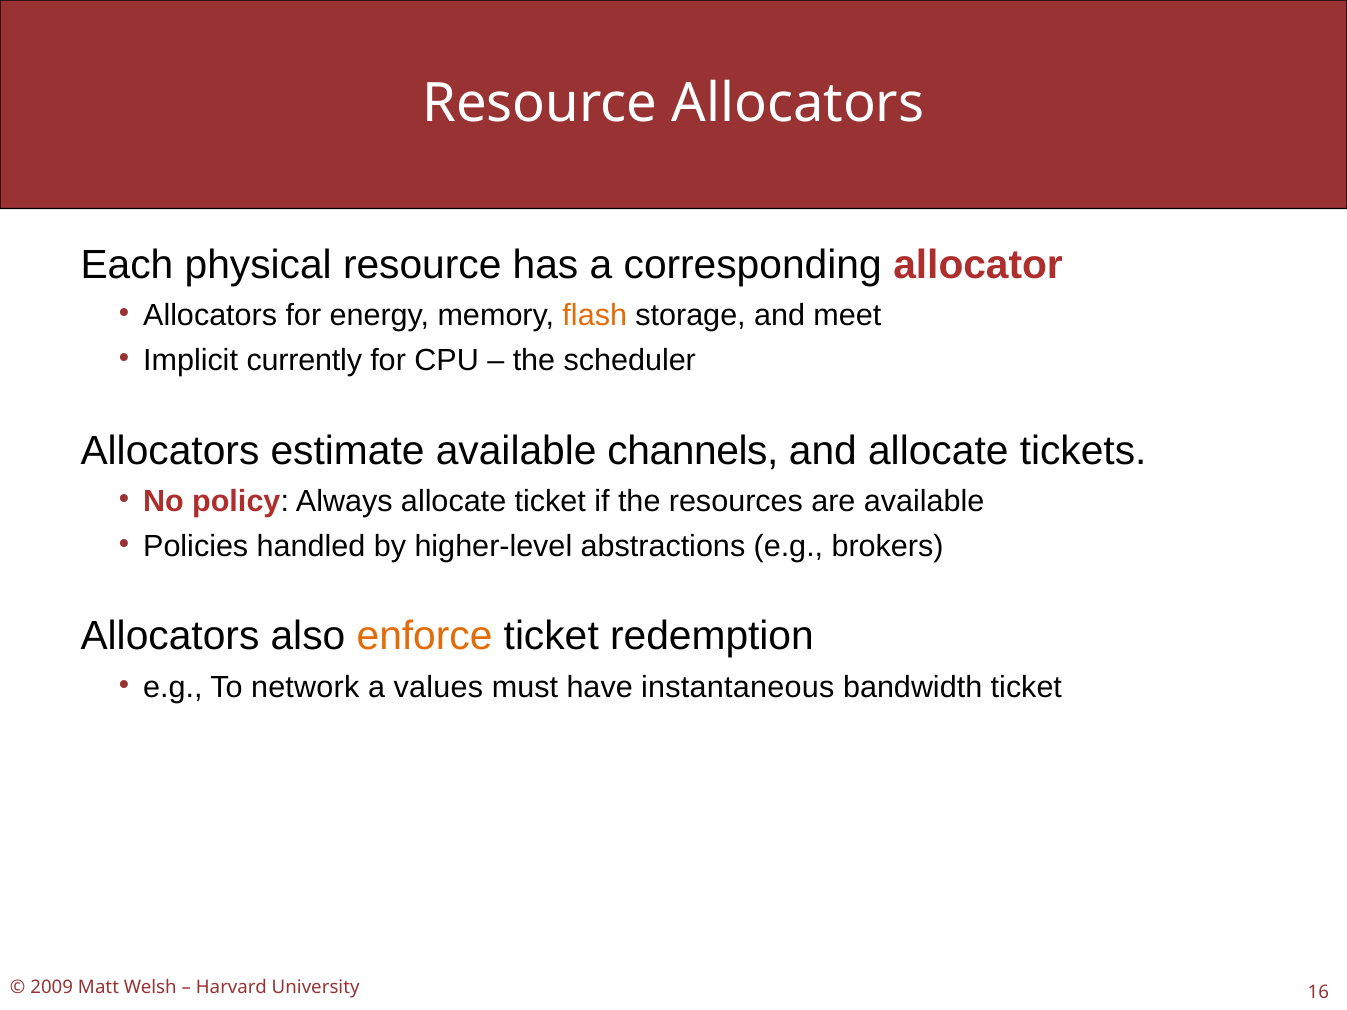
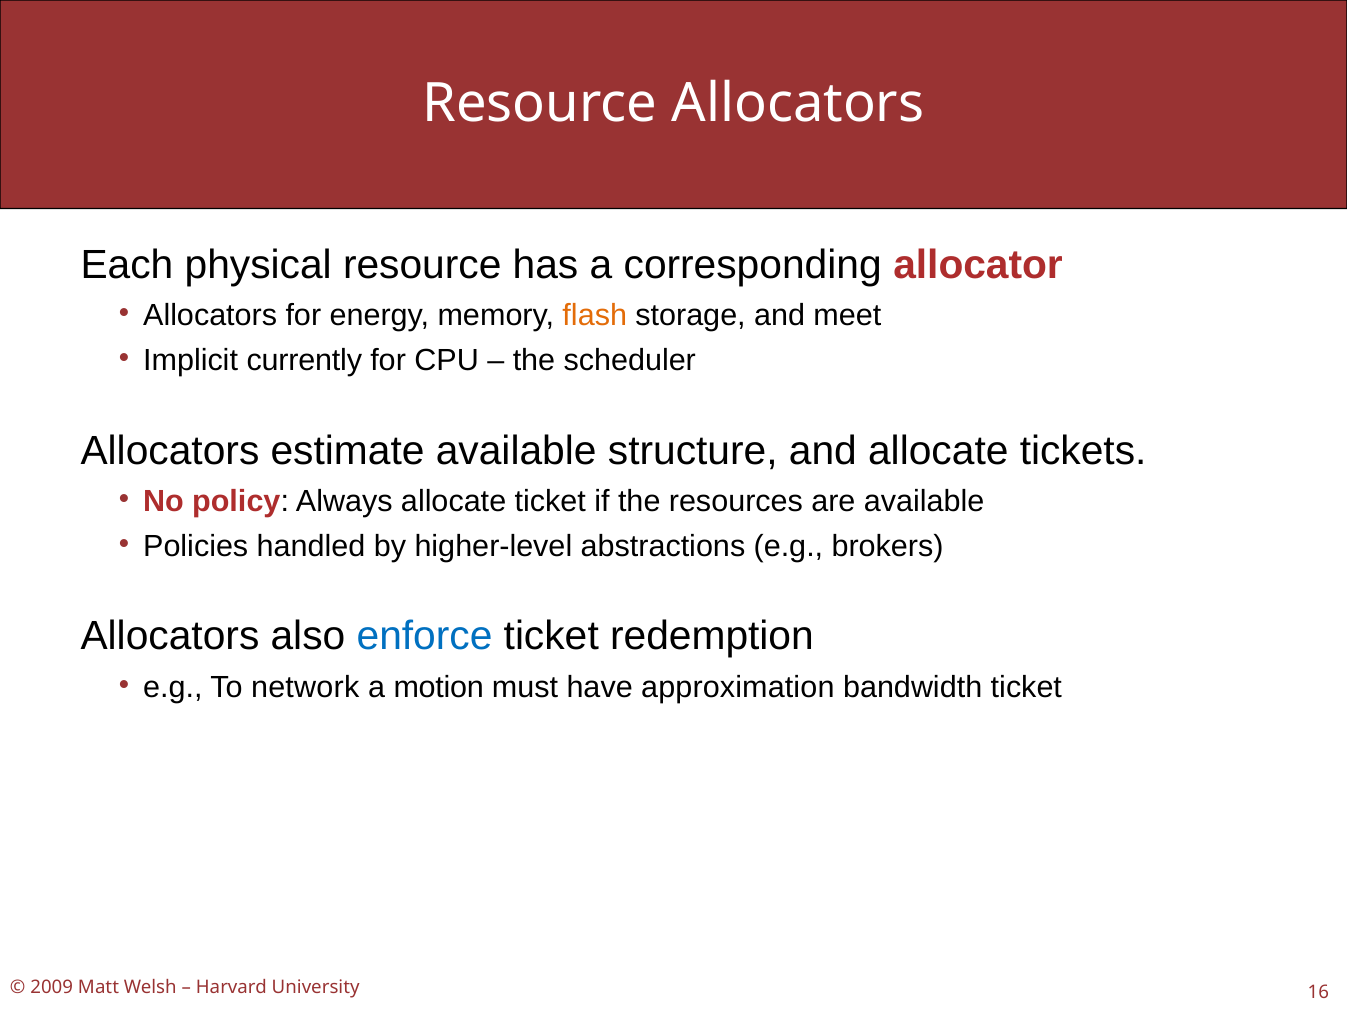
channels: channels -> structure (693, 451)
enforce colour: orange -> blue (425, 637)
values: values -> motion (439, 687)
instantaneous: instantaneous -> approximation (738, 687)
